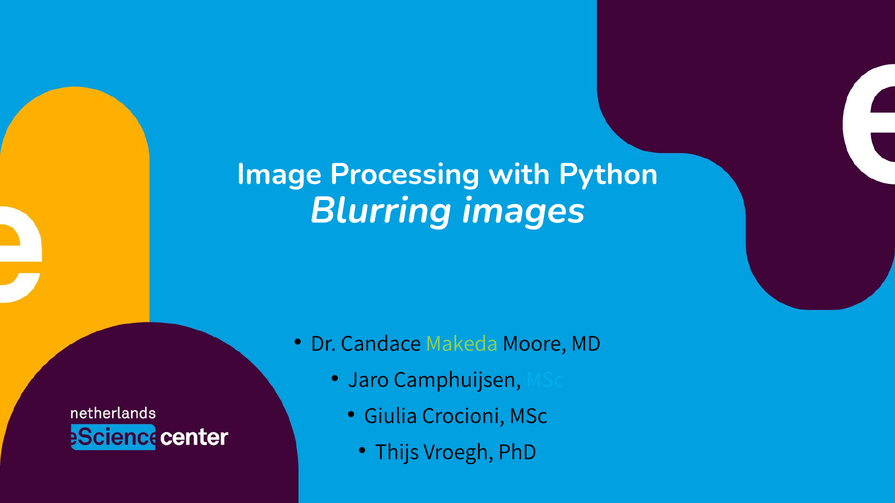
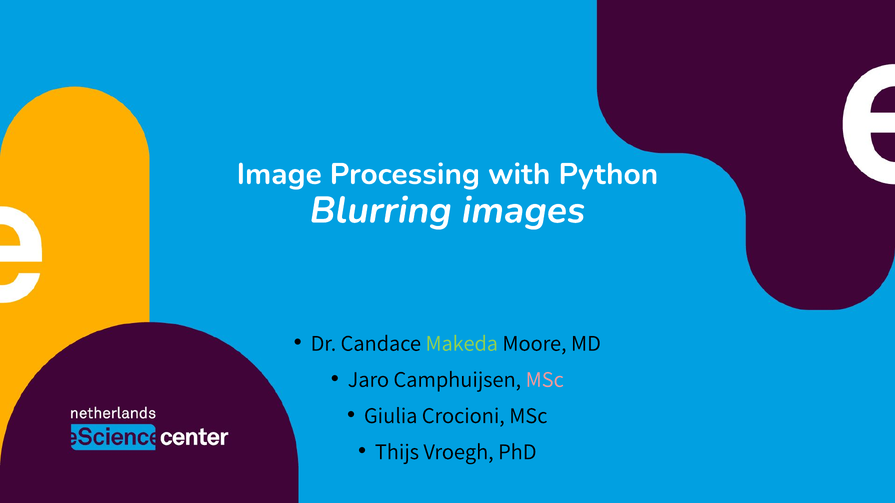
MSc colour: light blue -> pink (545, 380)
